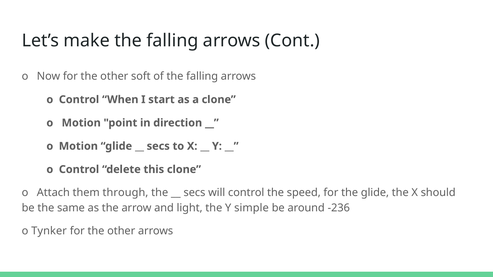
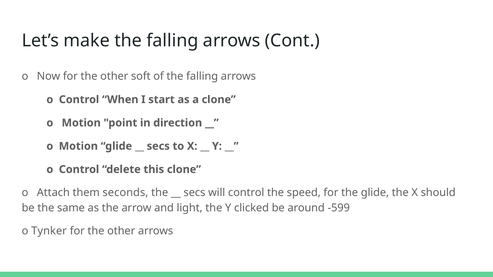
through: through -> seconds (125, 193)
simple: simple -> clicked (252, 208)
-236: -236 -> -599 (339, 208)
